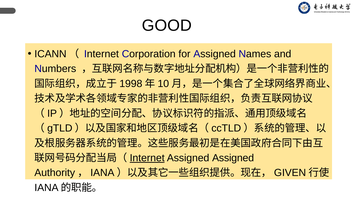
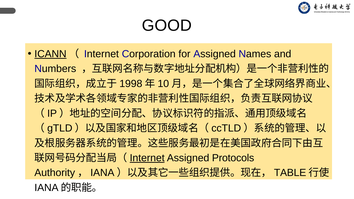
ICANN underline: none -> present (50, 54)
Assigned Assigned: Assigned -> Protocols (233, 158)
GIVEN: GIVEN -> TABLE (290, 173)
